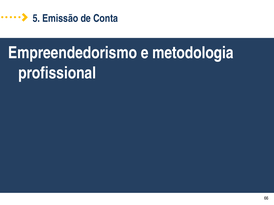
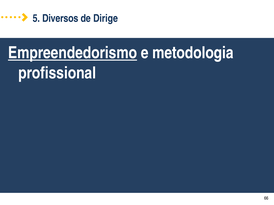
Emissão: Emissão -> Diversos (60, 18)
Conta: Conta -> Dirige (106, 18)
Empreendedorismo underline: none -> present (73, 53)
